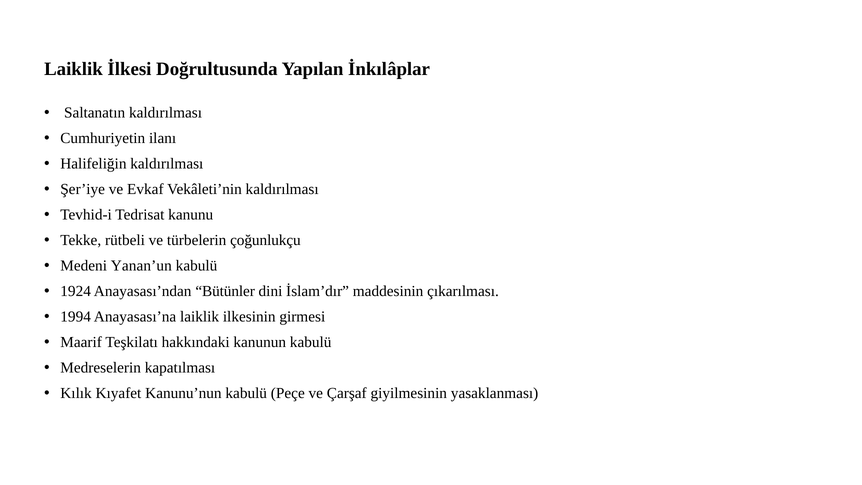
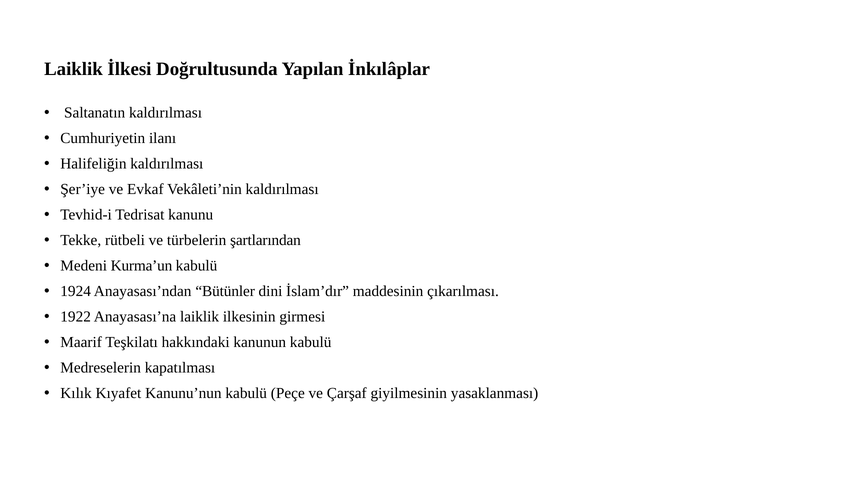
çoğunlukçu: çoğunlukçu -> şartlarından (265, 240)
Yanan’un: Yanan’un -> Kurma’un (141, 266)
1994: 1994 -> 1922 (76, 317)
